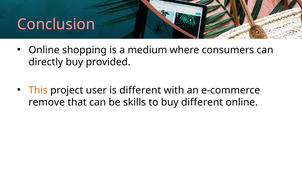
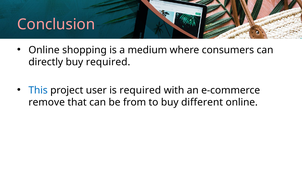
buy provided: provided -> required (108, 62)
This colour: orange -> blue (38, 90)
is different: different -> required (140, 90)
skills: skills -> from (135, 102)
